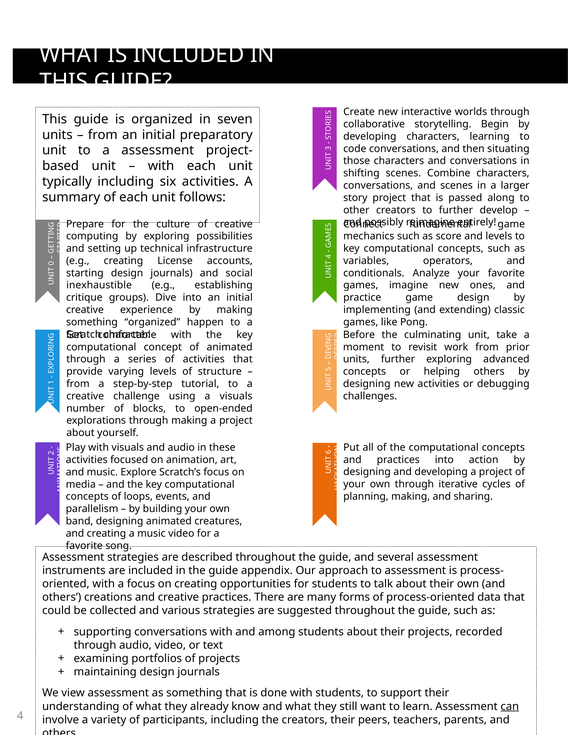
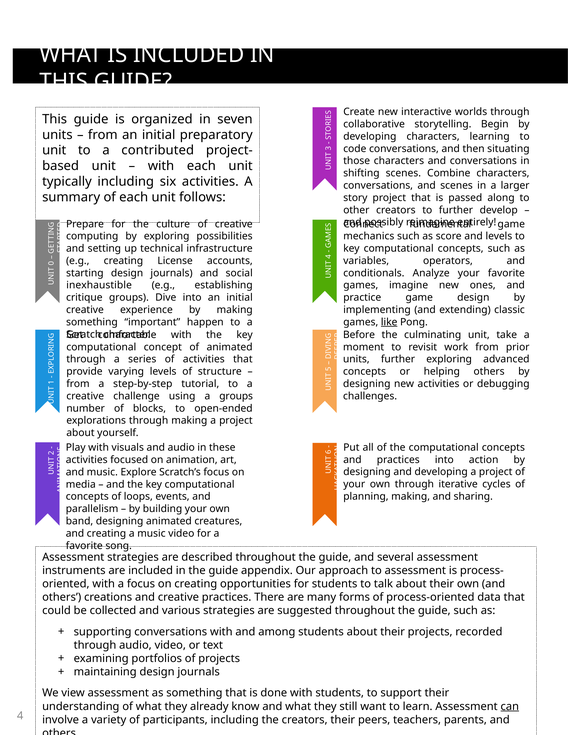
a assessment: assessment -> contributed (158, 150)
something organized: organized -> important (152, 322)
like underline: none -> present (389, 322)
a visuals: visuals -> groups (236, 396)
